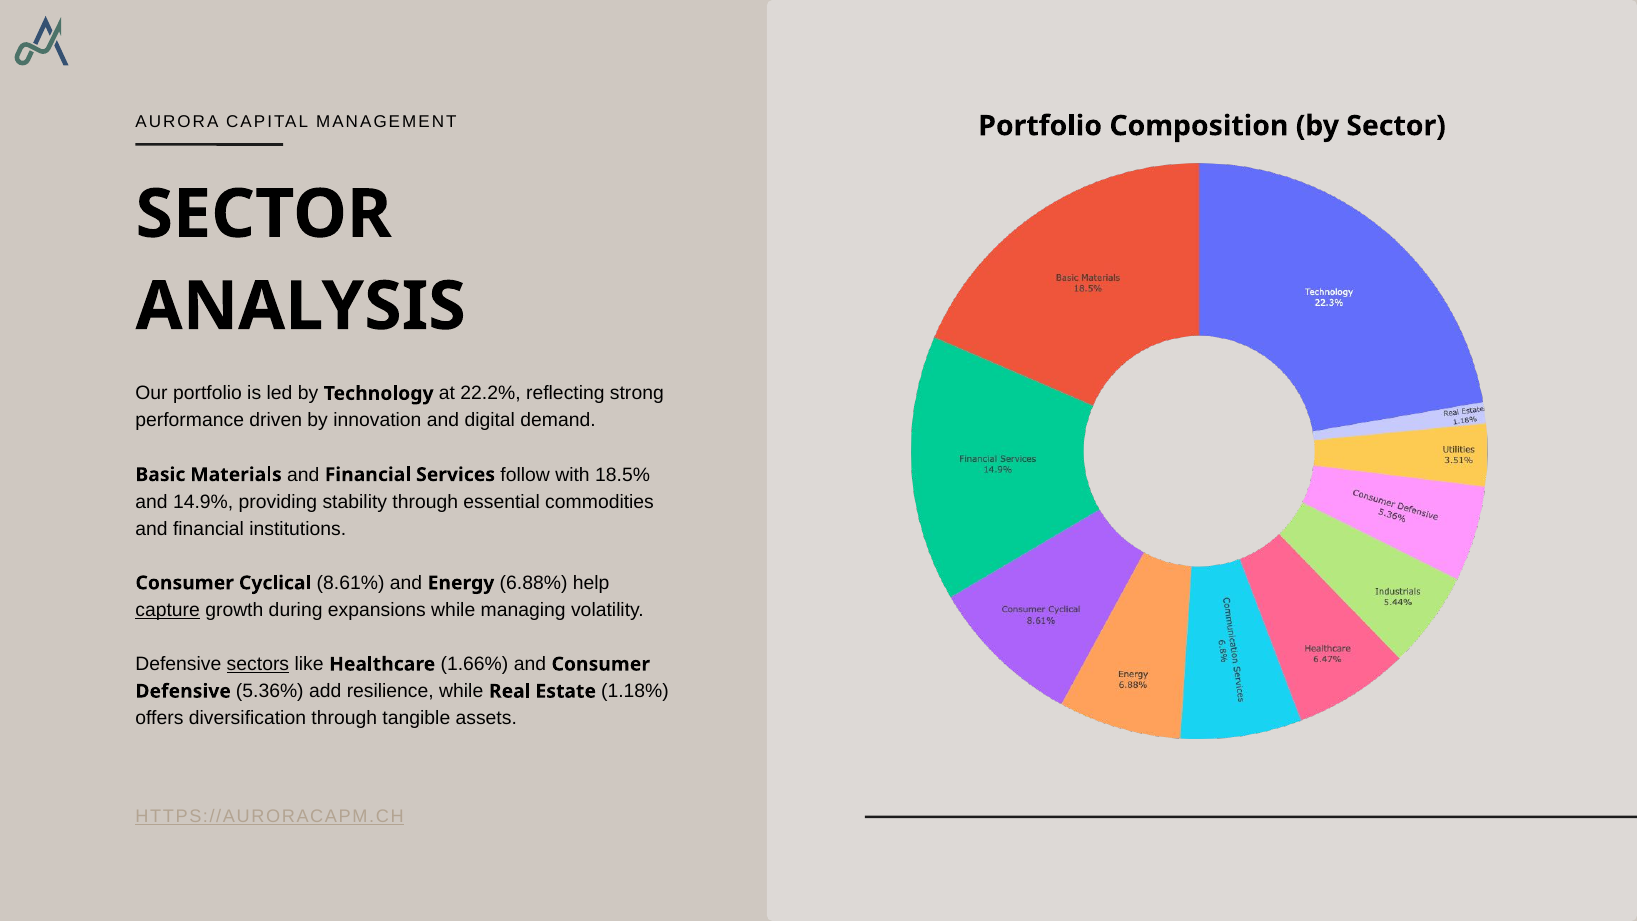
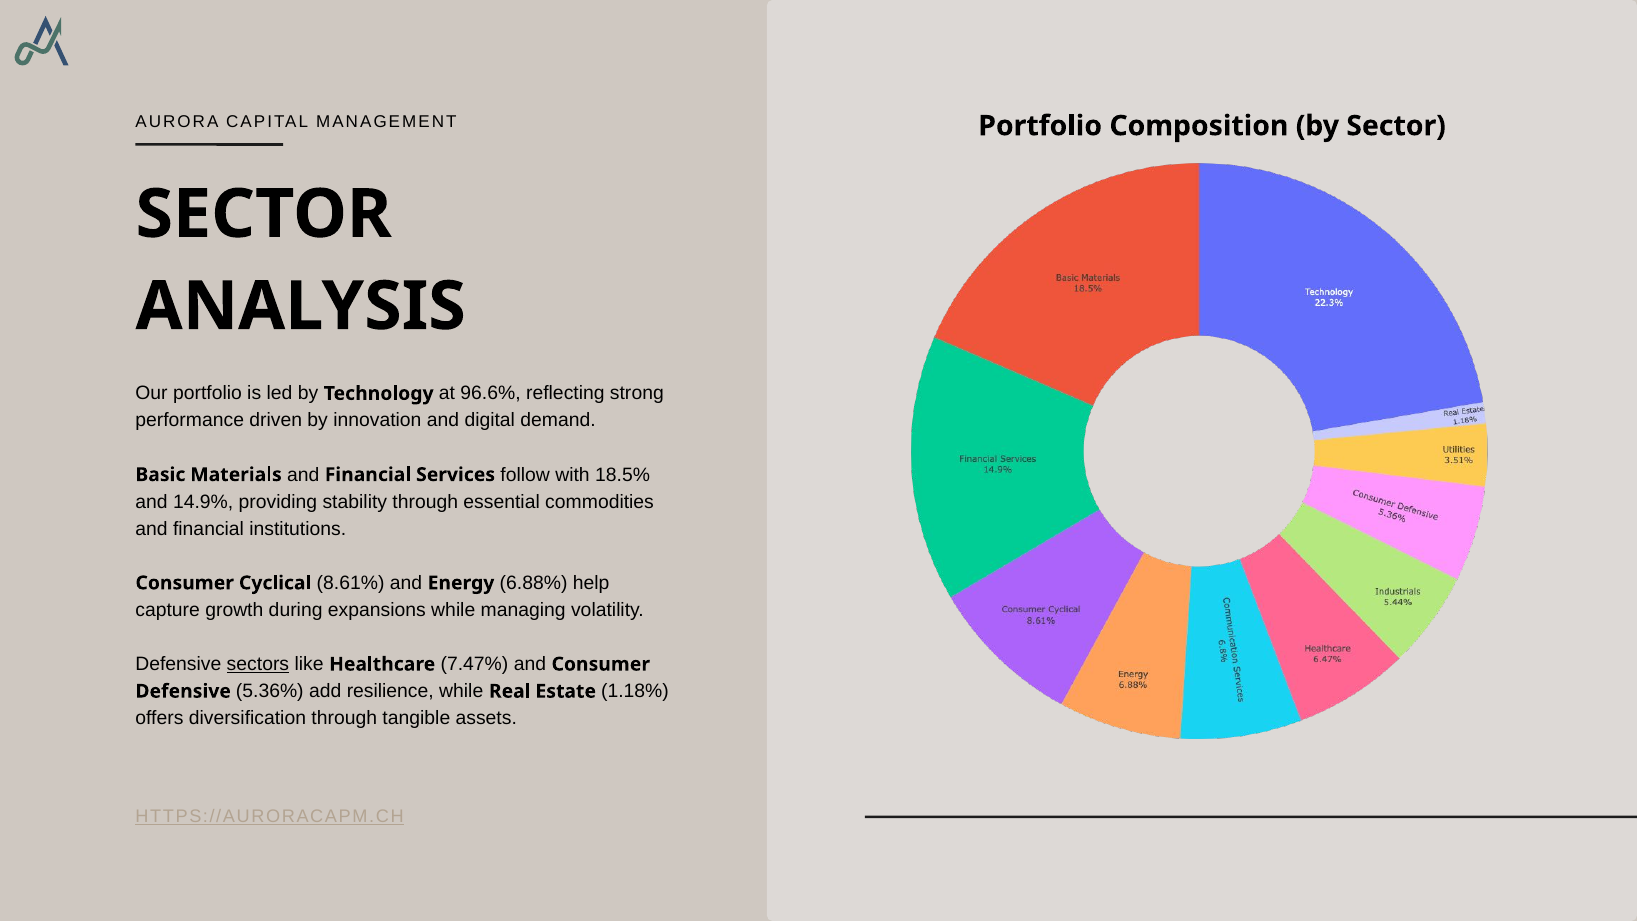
22.2%: 22.2% -> 96.6% (491, 393)
capture underline: present -> none (168, 610)
1.66%: 1.66% -> 7.47% (474, 664)
